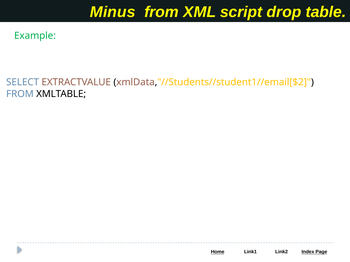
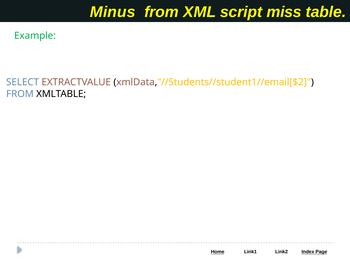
drop: drop -> miss (284, 12)
